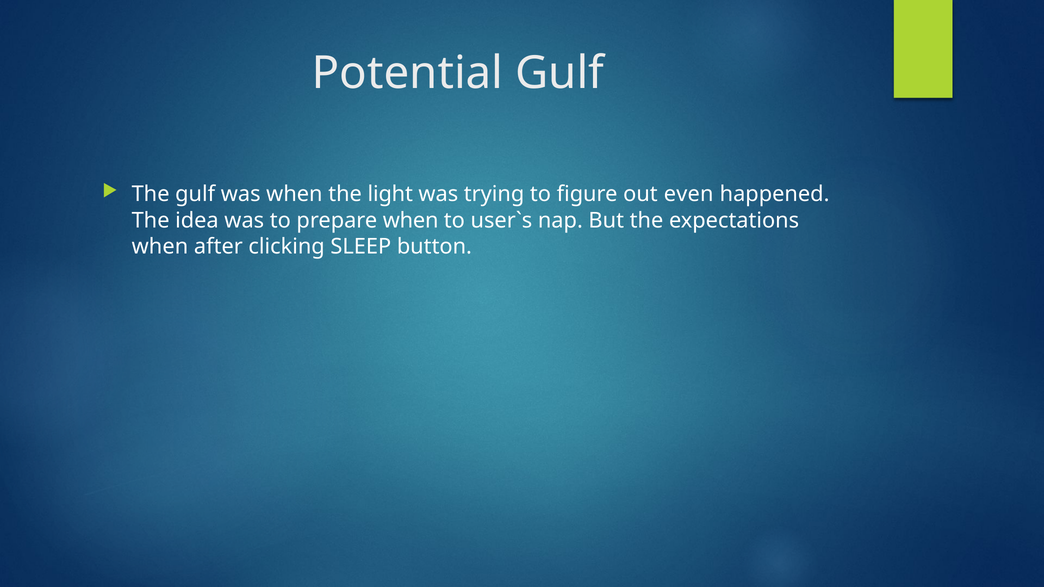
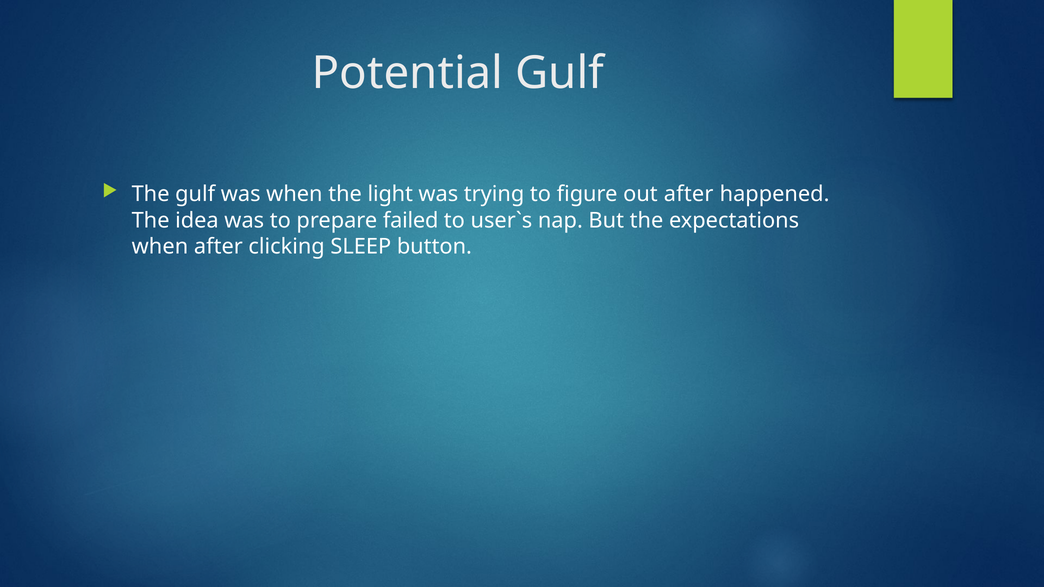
out even: even -> after (689, 194)
prepare when: when -> failed (411, 220)
